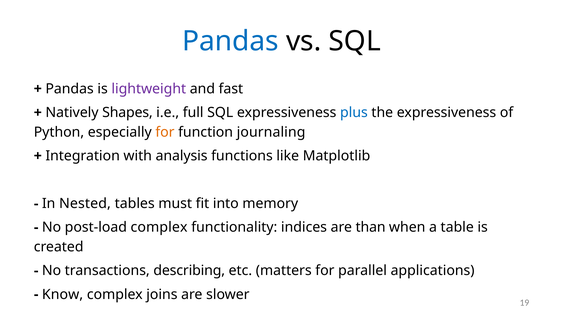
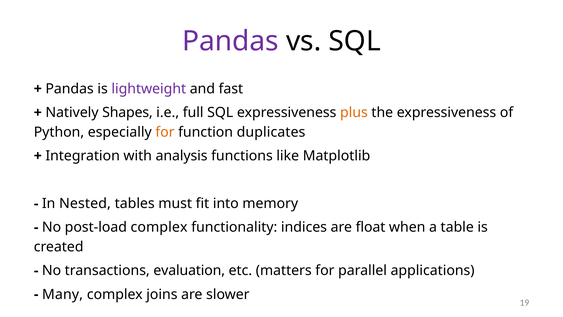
Pandas colour: blue -> purple (230, 41)
plus colour: blue -> orange (354, 112)
journaling: journaling -> duplicates (271, 132)
than: than -> float (371, 227)
describing: describing -> evaluation (189, 270)
Know: Know -> Many (63, 294)
